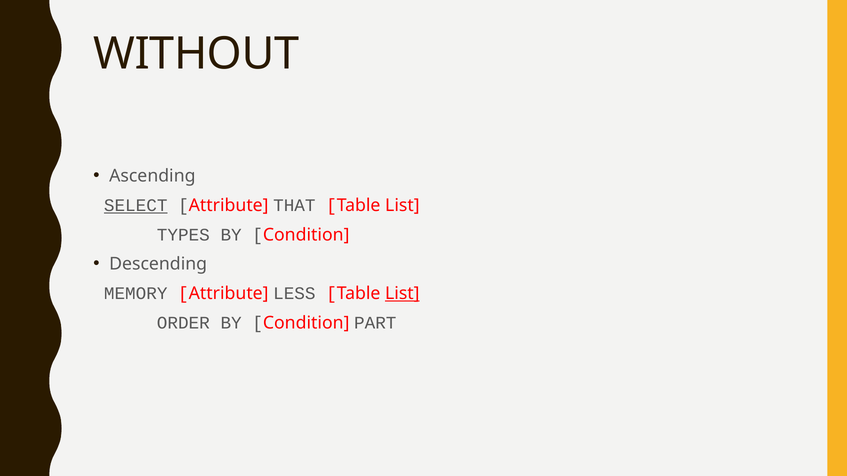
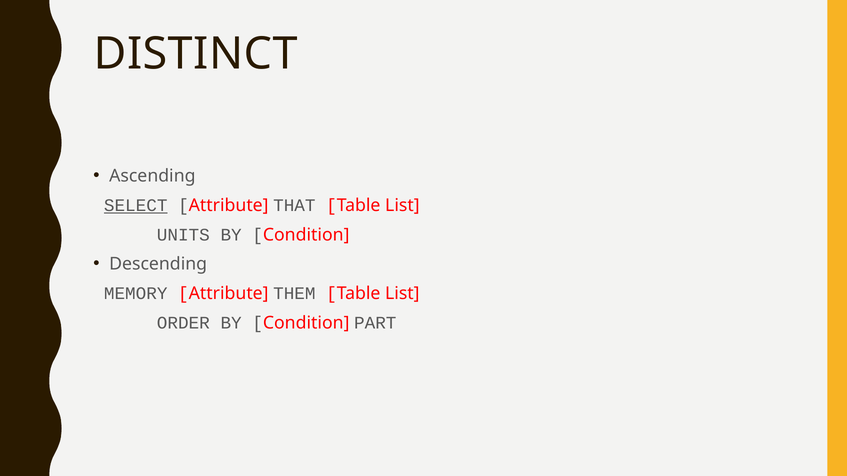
WITHOUT: WITHOUT -> DISTINCT (196, 54)
TYPES: TYPES -> UNITS (183, 235)
LESS: LESS -> THEM (294, 294)
List underline: present -> none (402, 294)
